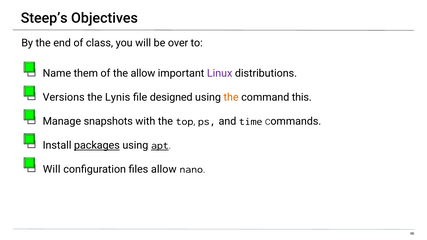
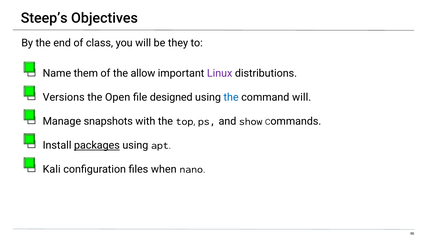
over: over -> they (178, 43)
Lynis: Lynis -> Open (118, 97)
the colour: orange -> blue (231, 97)
command this: this -> will (302, 97)
time: time -> show (251, 121)
apt underline: present -> none (160, 145)
Will: Will -> Kali (52, 169)
files allow: allow -> when (164, 169)
